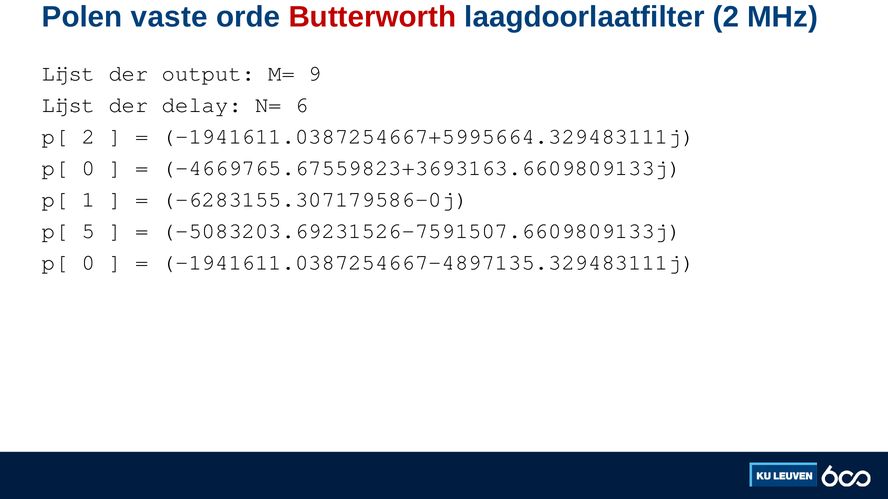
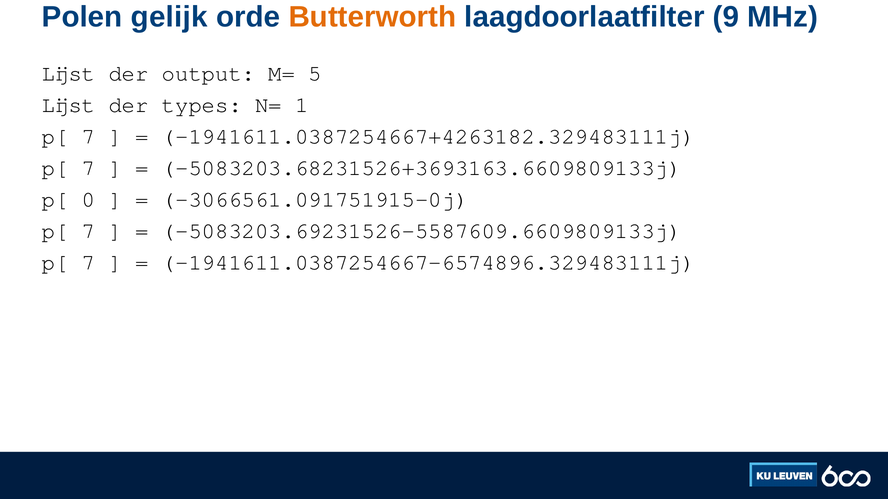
vaste: vaste -> gelijk (169, 17)
Butterworth colour: red -> orange (372, 17)
laagdoorlaatfilter 2: 2 -> 9 (726, 17)
9: 9 -> 5 (315, 74)
delay: delay -> types (202, 105)
6: 6 -> 1 (302, 105)
2: 2 -> 7 (89, 137)
-1941611.0387254667+5995664.329483111j: -1941611.0387254667+5995664.329483111j -> -1941611.0387254667+4263182.329483111j (428, 137)
0: 0 -> 7 (89, 168)
-4669765.67559823+3693163.6609809133j: -4669765.67559823+3693163.6609809133j -> -5083203.68231526+3693163.6609809133j (422, 168)
1: 1 -> 0 (89, 200)
-6283155.307179586-0j: -6283155.307179586-0j -> -3066561.091751915-0j (315, 200)
5: 5 -> 7 (89, 231)
-5083203.69231526-7591507.6609809133j: -5083203.69231526-7591507.6609809133j -> -5083203.69231526-5587609.6609809133j (422, 231)
0: 0 -> 7 (89, 263)
-1941611.0387254667-4897135.329483111j: -1941611.0387254667-4897135.329483111j -> -1941611.0387254667-6574896.329483111j (428, 263)
